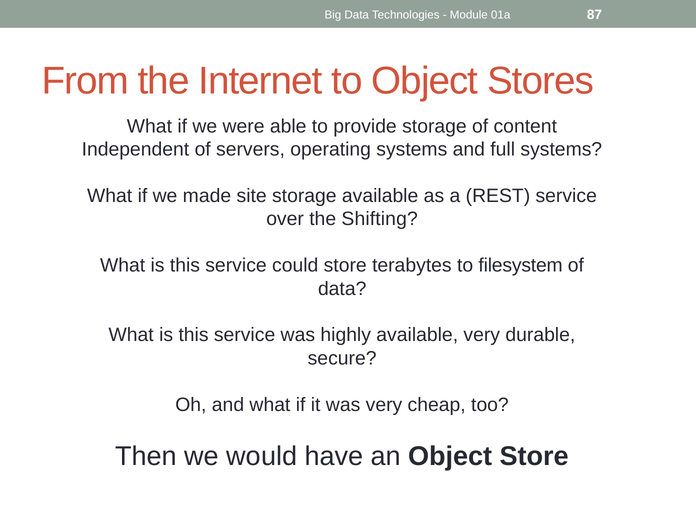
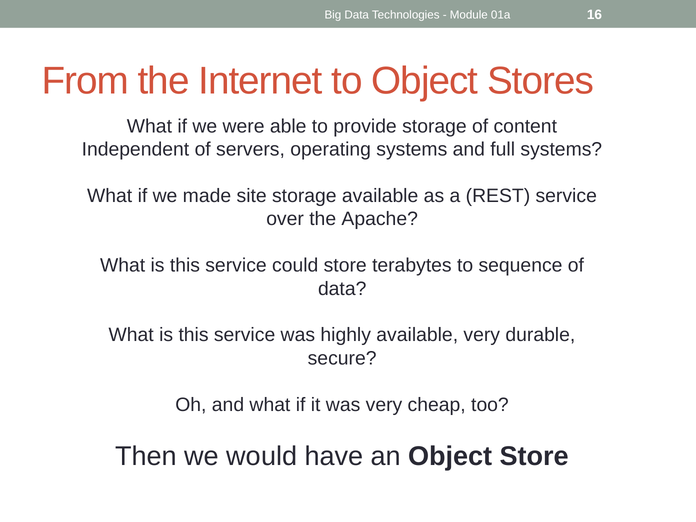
87: 87 -> 16 (594, 15)
Shifting: Shifting -> Apache (380, 219)
filesystem: filesystem -> sequence (521, 265)
